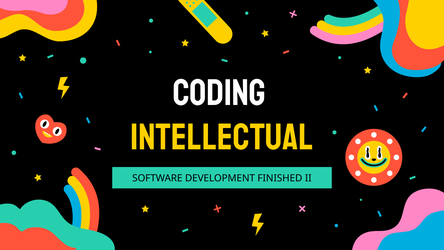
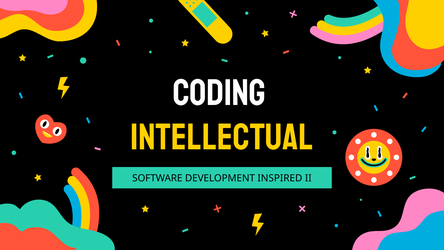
FINISHED: FINISHED -> INSPIRED (280, 178)
